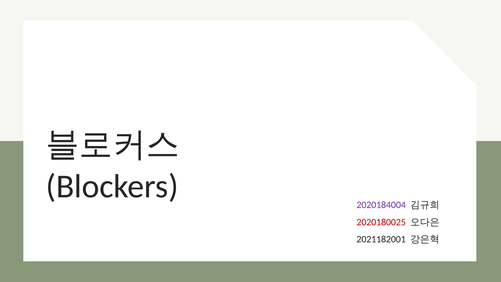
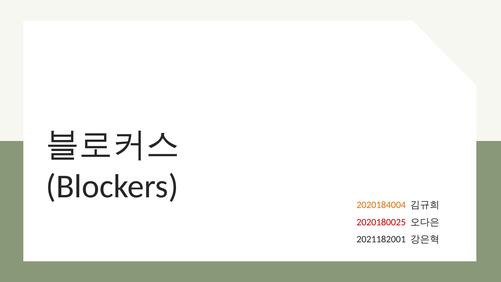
2020184004 colour: purple -> orange (381, 205)
